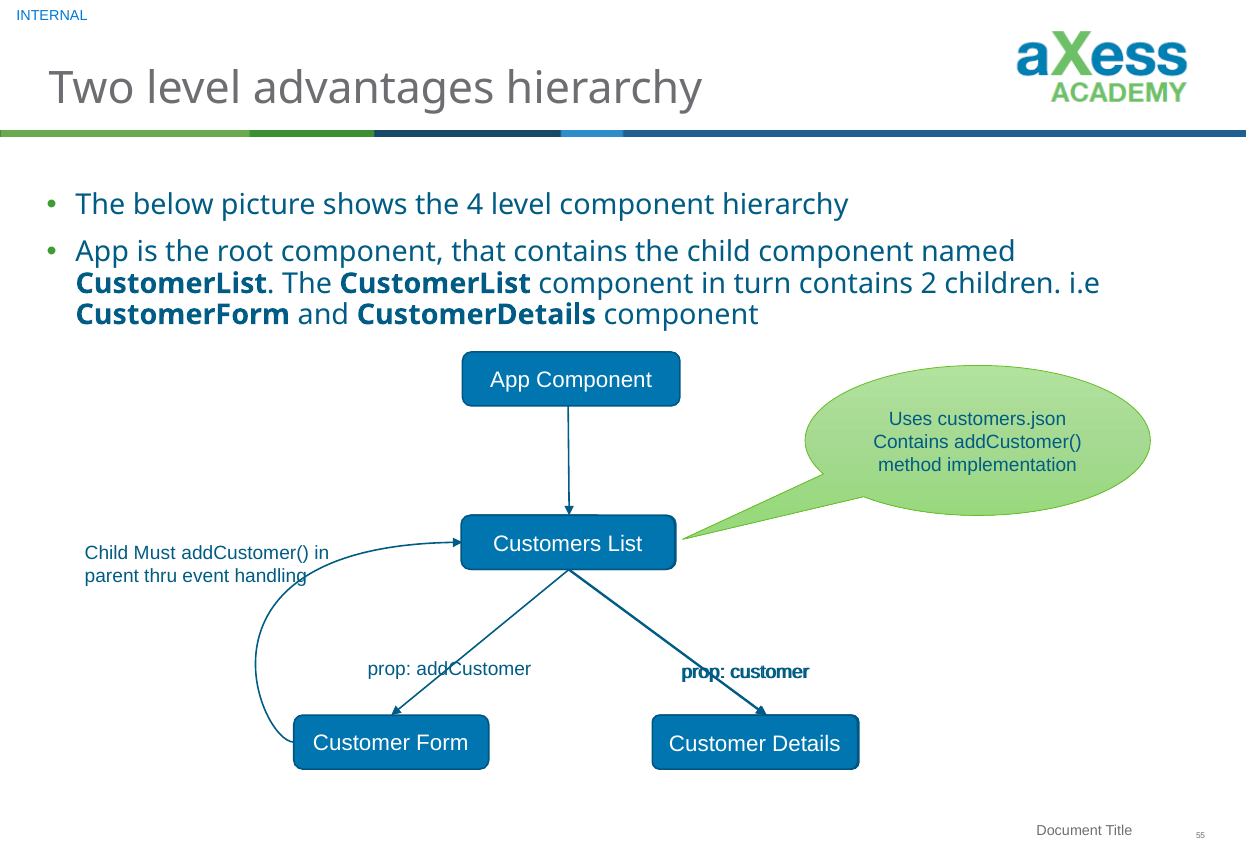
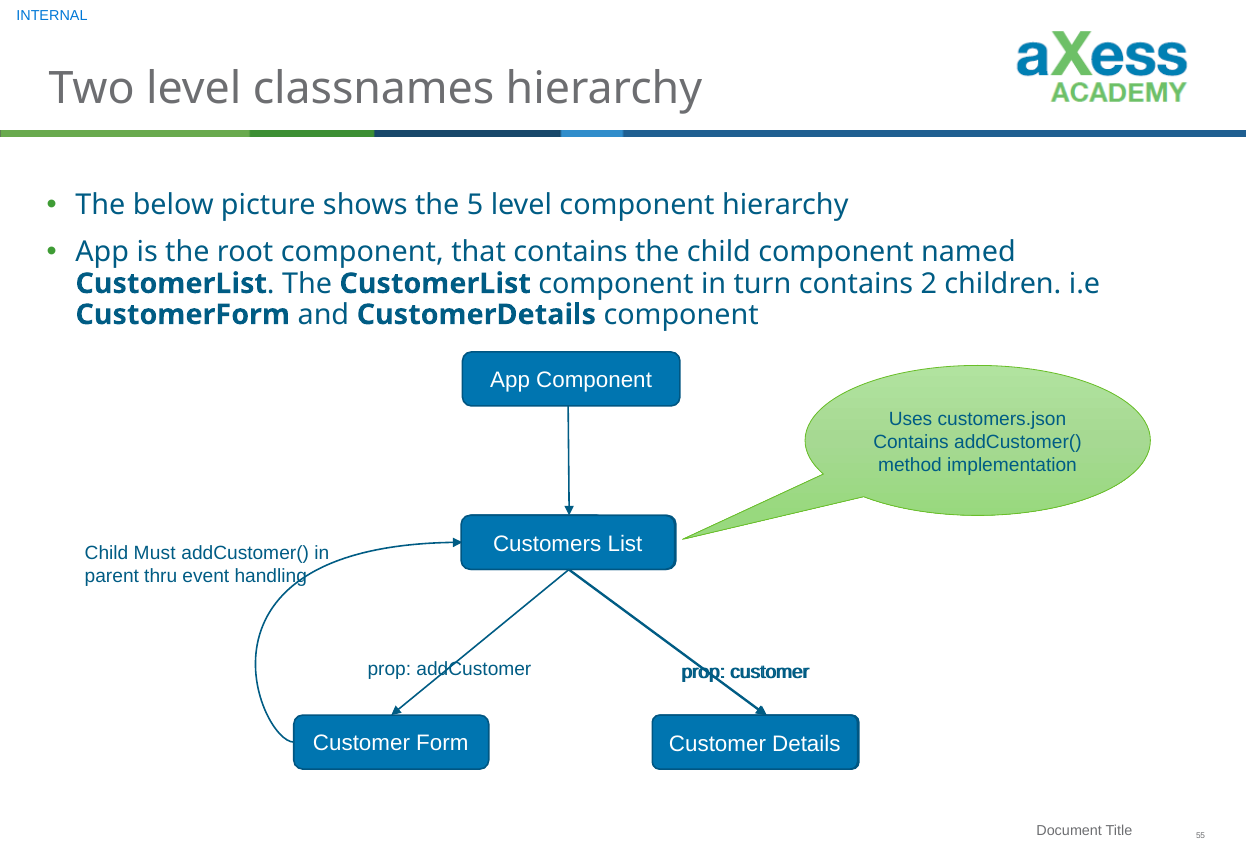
advantages: advantages -> classnames (374, 89)
4: 4 -> 5 (475, 205)
